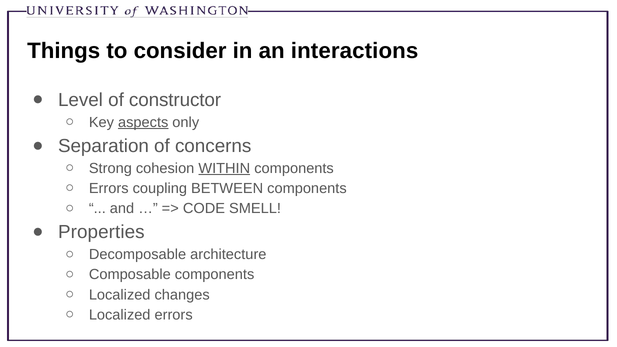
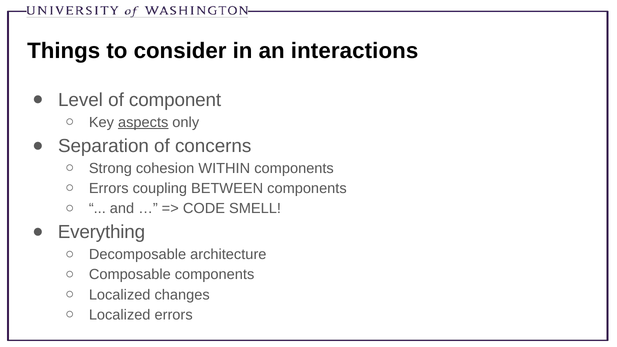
constructor: constructor -> component (175, 100)
WITHIN underline: present -> none (224, 168)
Properties: Properties -> Everything (101, 232)
